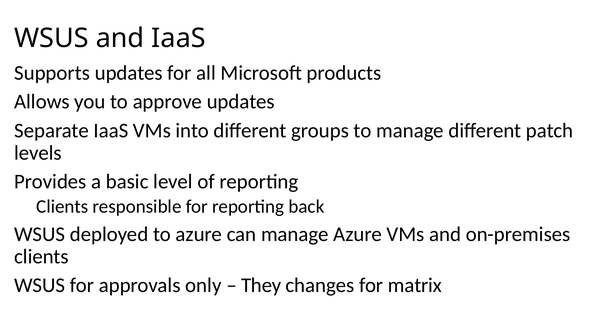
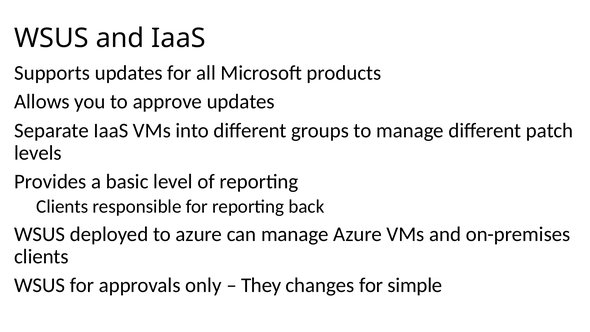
matrix: matrix -> simple (415, 285)
